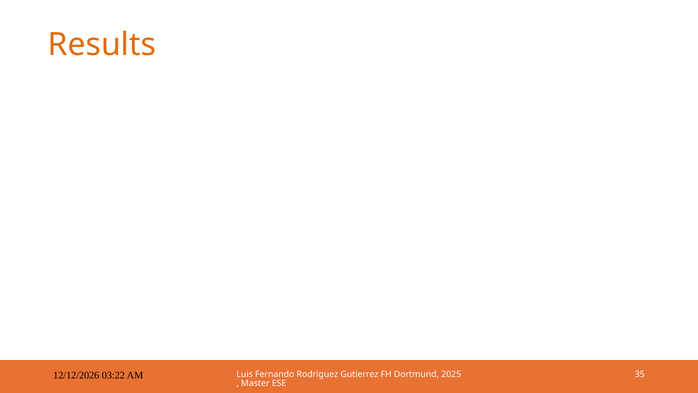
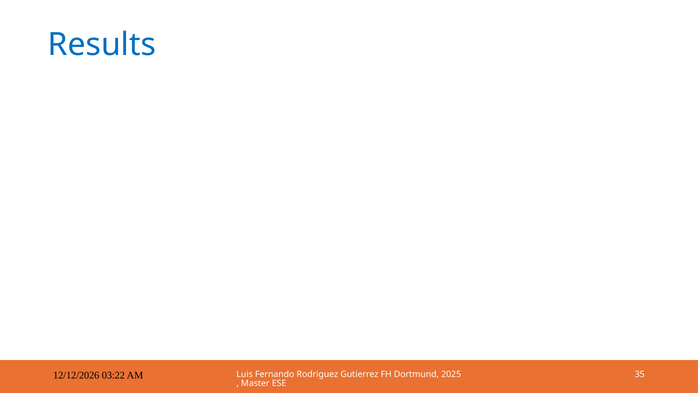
Results colour: orange -> blue (102, 45)
